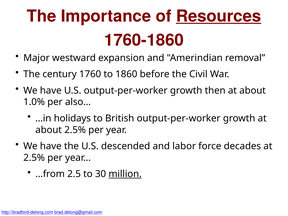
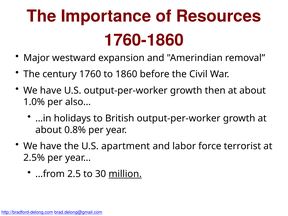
Resources underline: present -> none (219, 16)
about 2.5%: 2.5% -> 0.8% (75, 130)
descended: descended -> apartment (126, 146)
decades: decades -> terrorist (242, 146)
